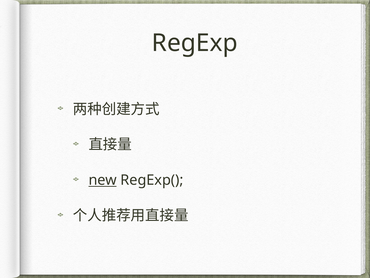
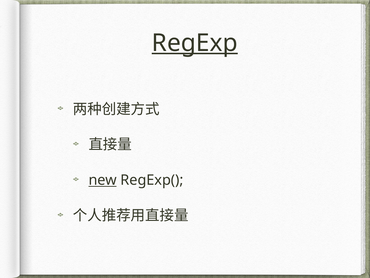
RegExp underline: none -> present (195, 43)
